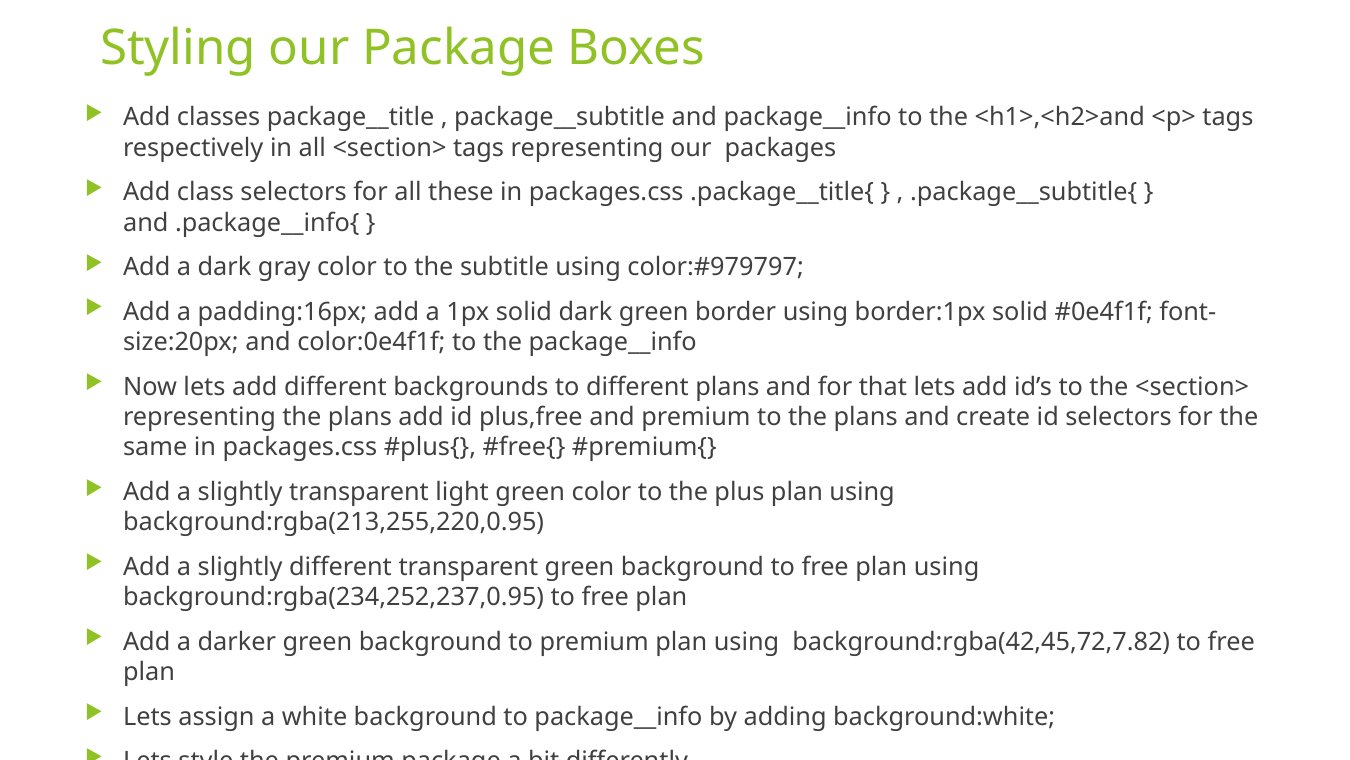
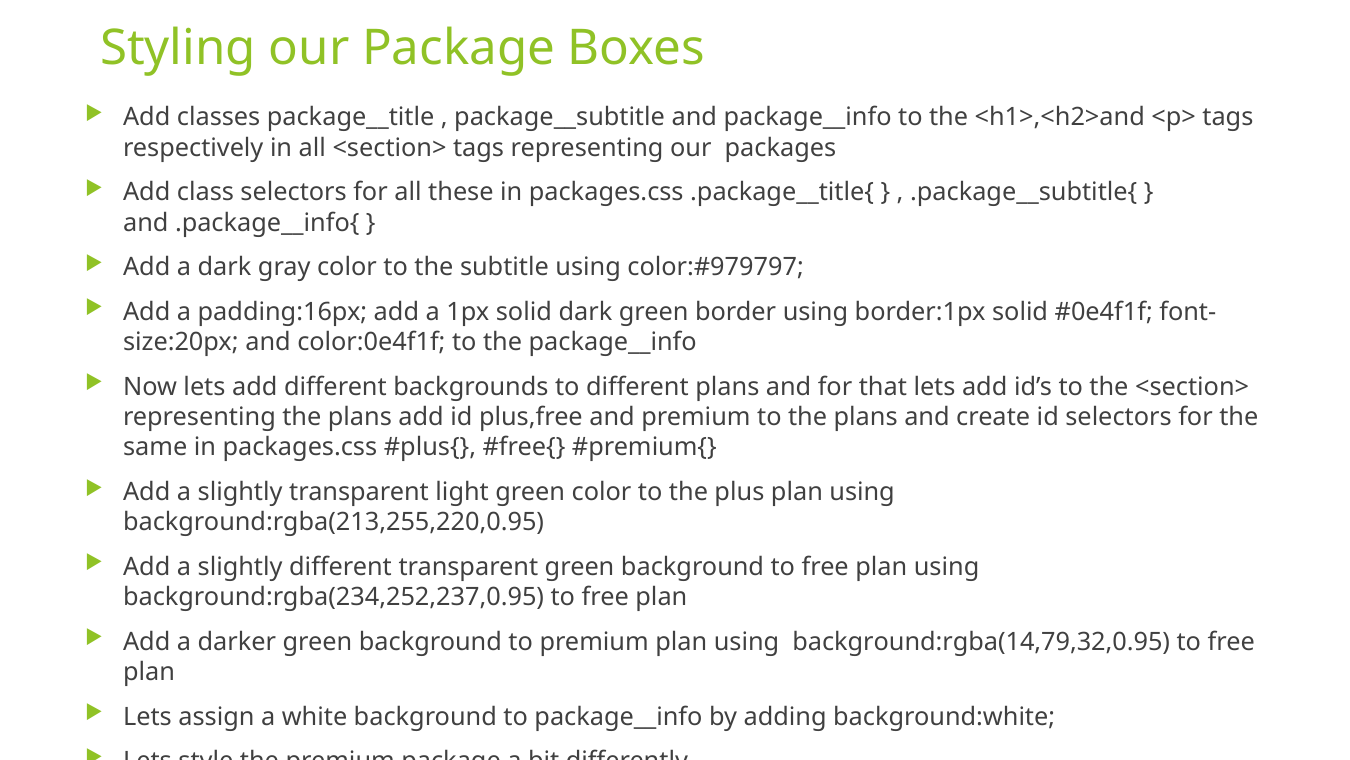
background:rgba(42,45,72,7.82: background:rgba(42,45,72,7.82 -> background:rgba(14,79,32,0.95 (981, 641)
